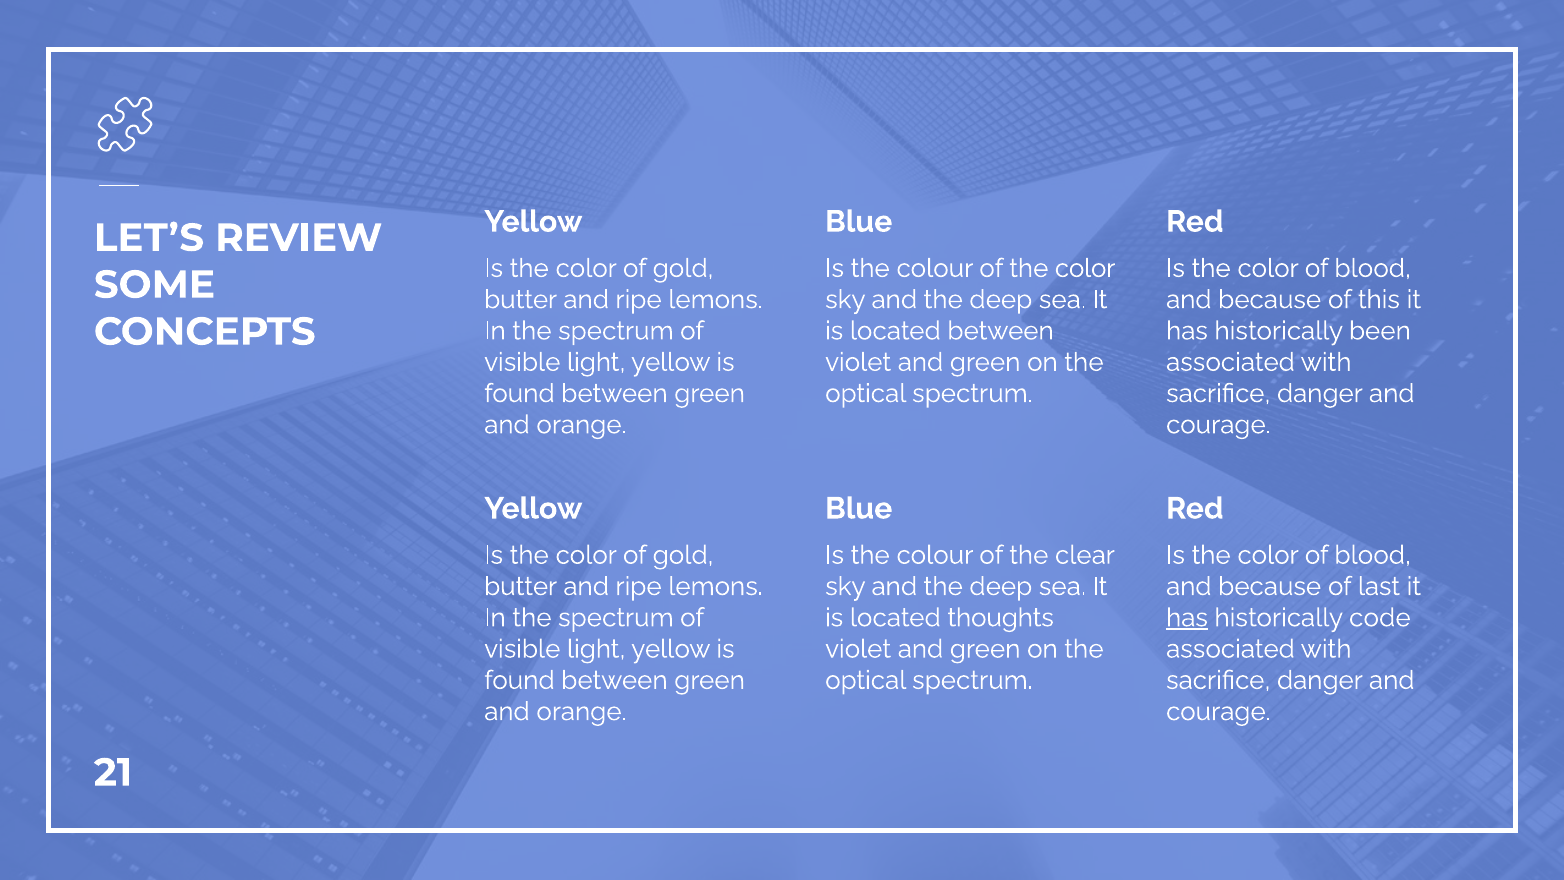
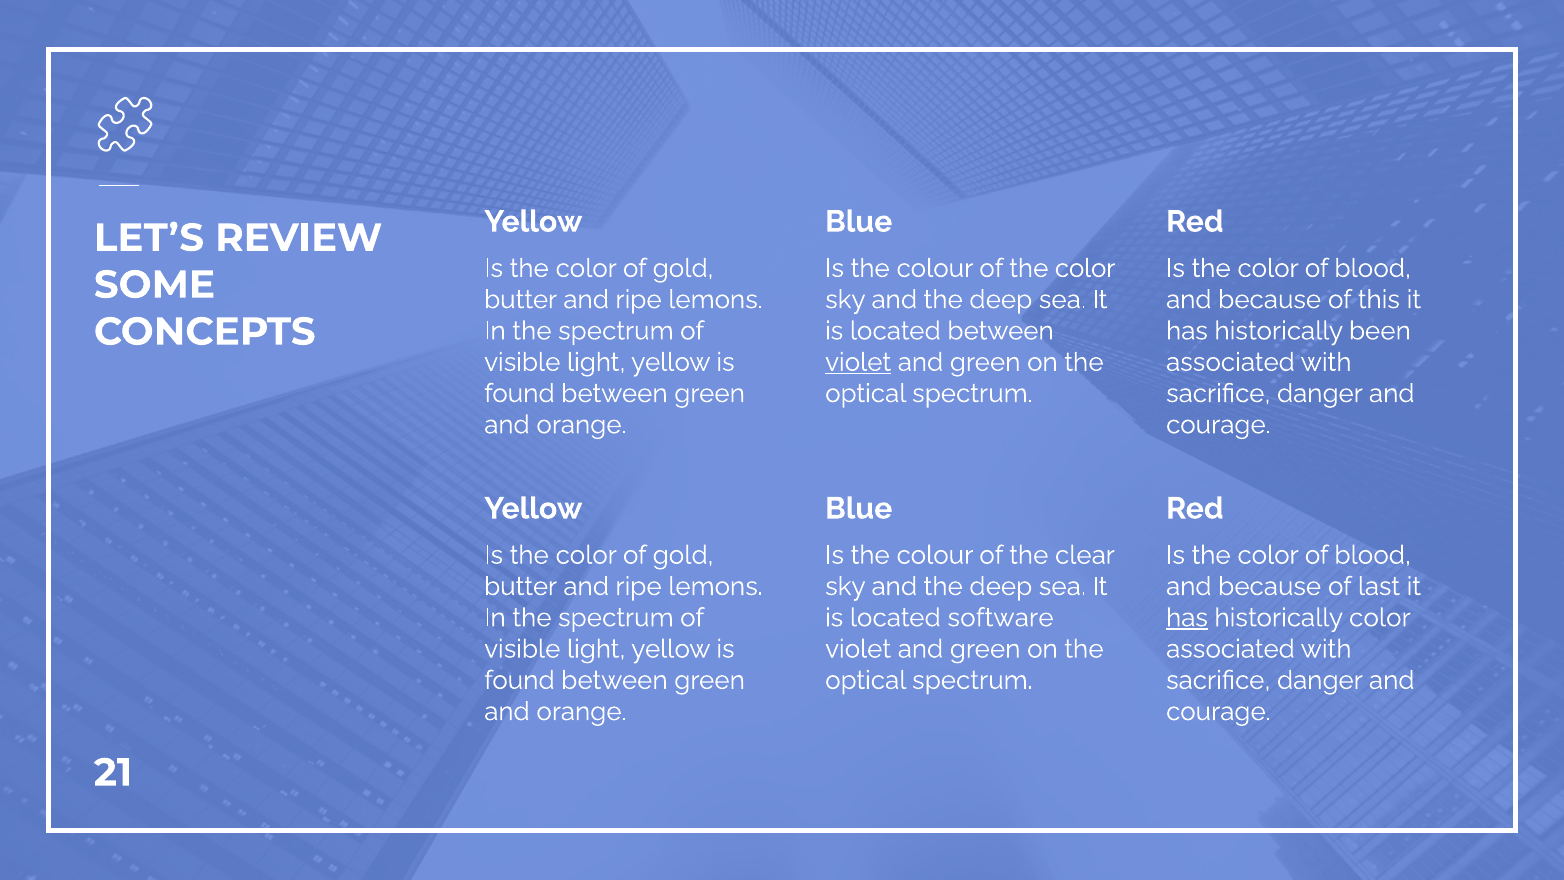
violet underline: none -> present (858, 362)
thoughts: thoughts -> software (1001, 618)
historically code: code -> color (1380, 618)
